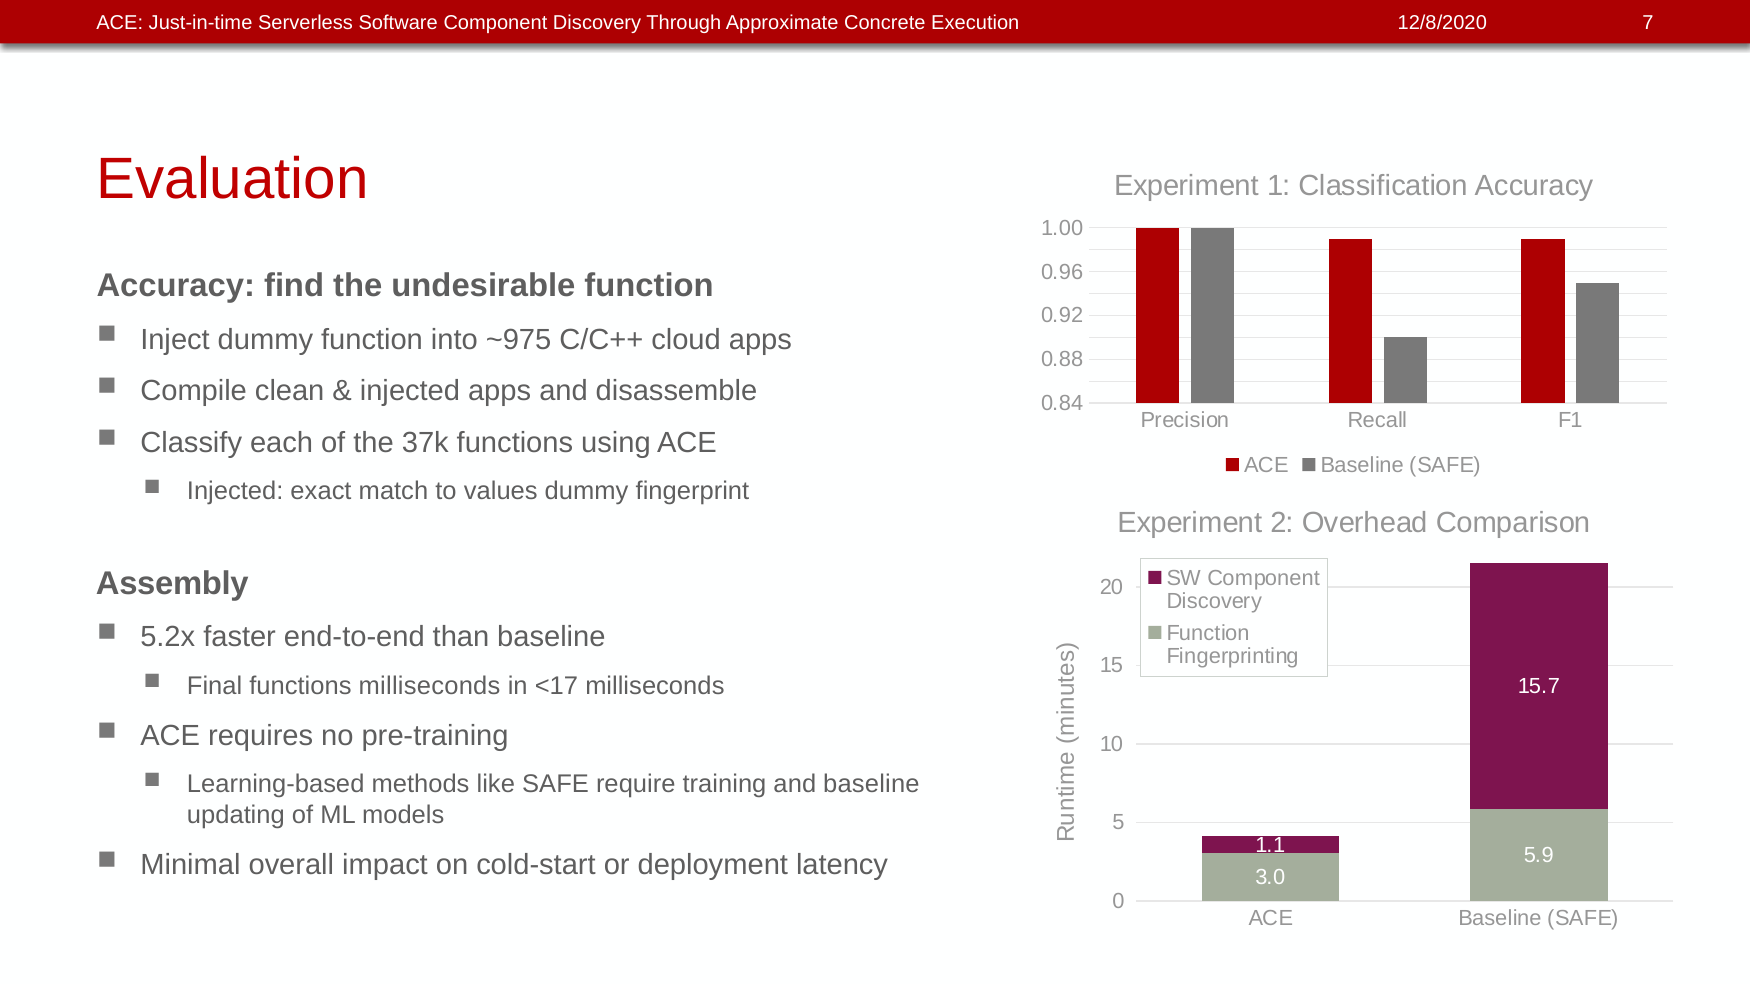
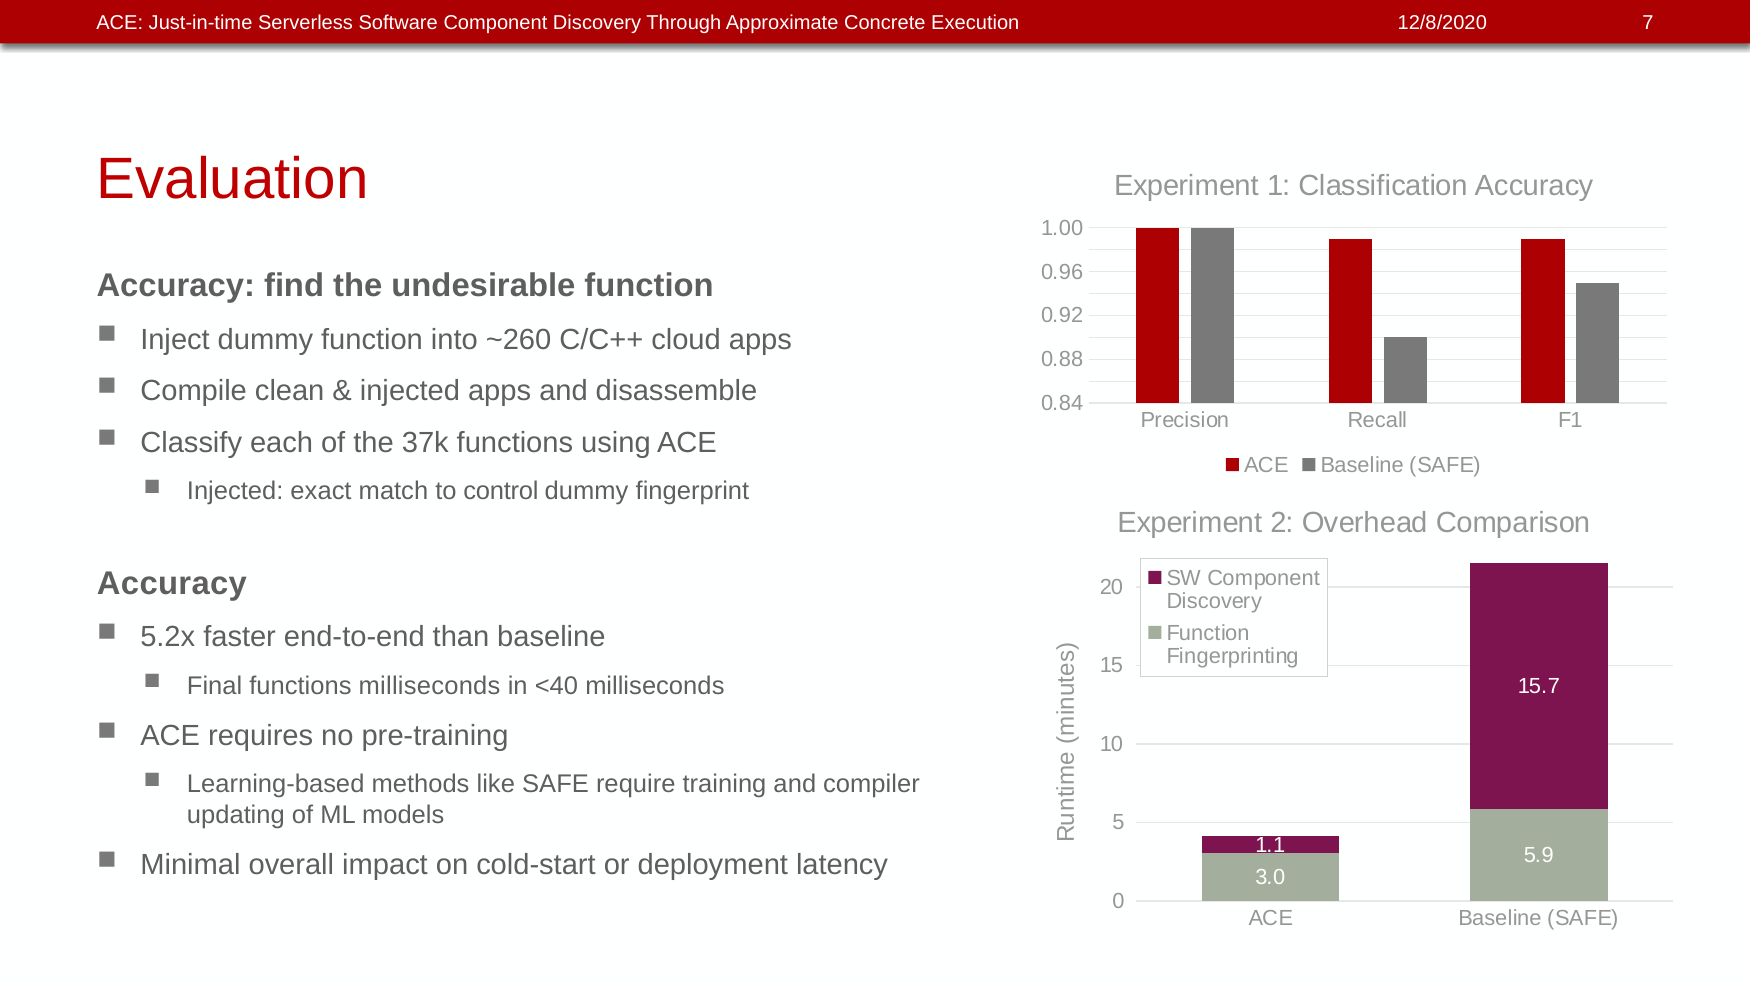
~975: ~975 -> ~260 (519, 340)
values: values -> control (501, 492)
Assembly: Assembly -> Accuracy (172, 584)
<17: <17 -> <40 (556, 686)
and baseline: baseline -> compiler (871, 785)
